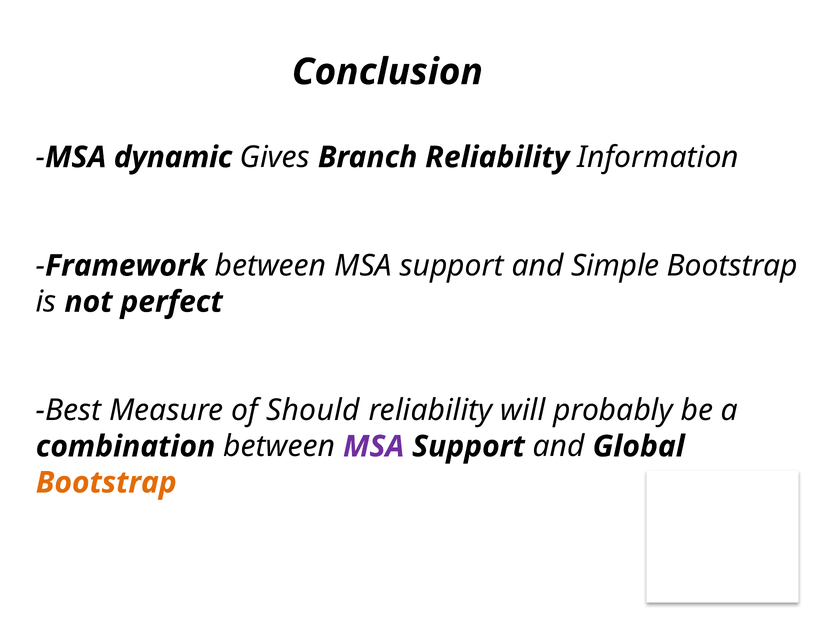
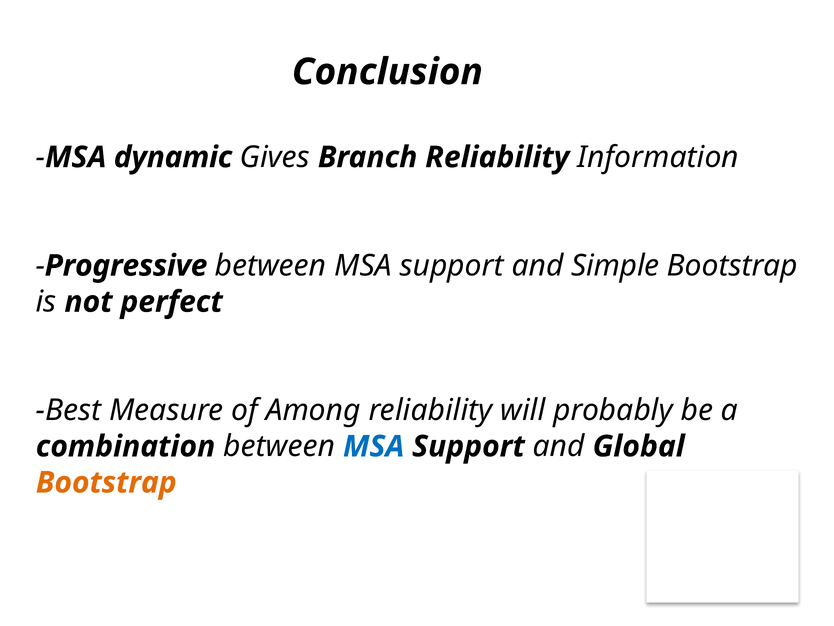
Framework: Framework -> Progressive (126, 266)
Should: Should -> Among (313, 410)
MSA colour: purple -> blue (374, 446)
